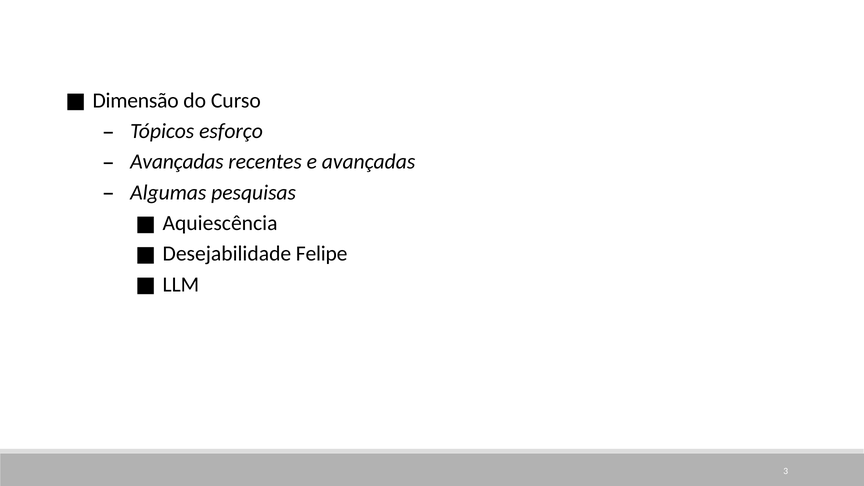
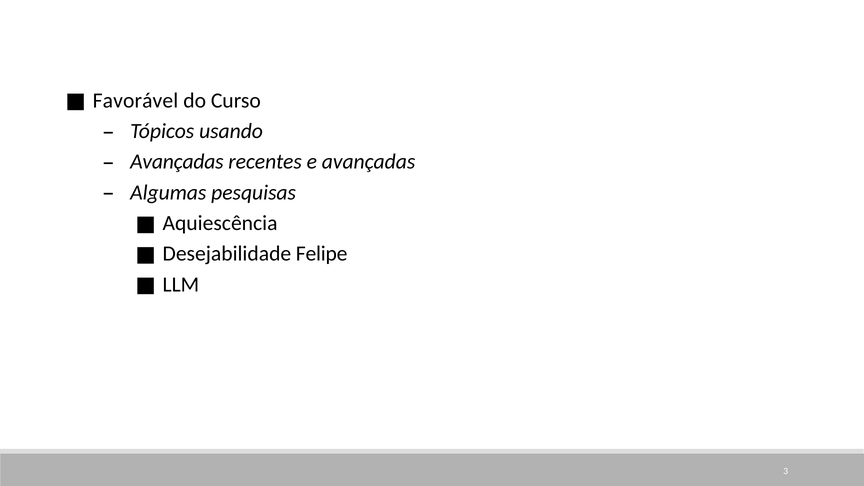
Dimensão: Dimensão -> Favorável (135, 100)
esforço: esforço -> usando (231, 131)
